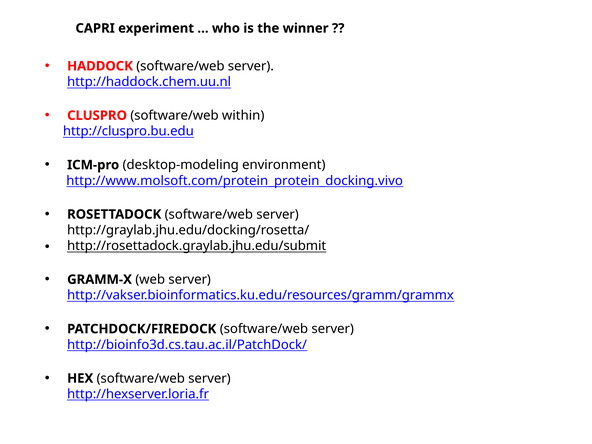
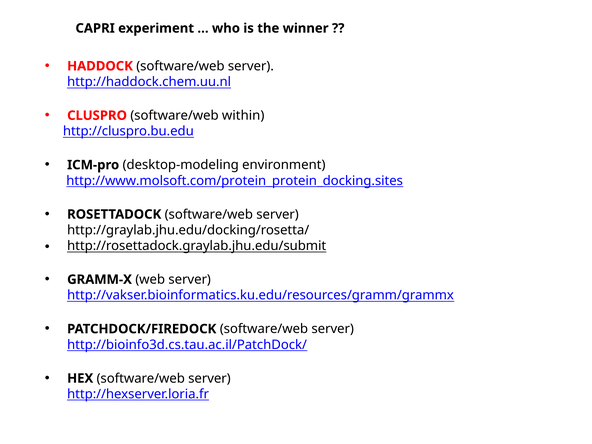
http://www.molsoft.com/protein_protein_docking.vivo: http://www.molsoft.com/protein_protein_docking.vivo -> http://www.molsoft.com/protein_protein_docking.sites (235, 181)
